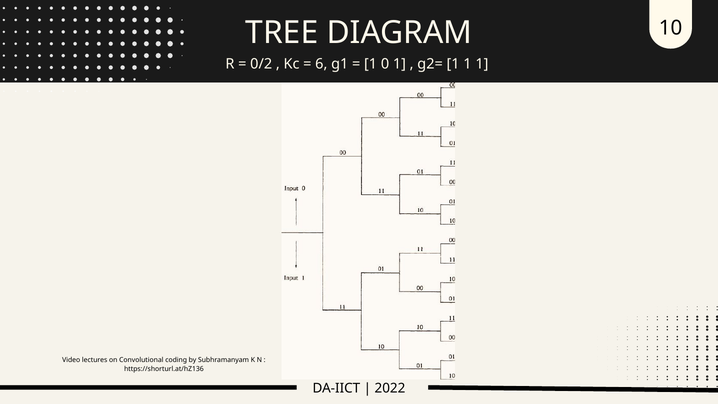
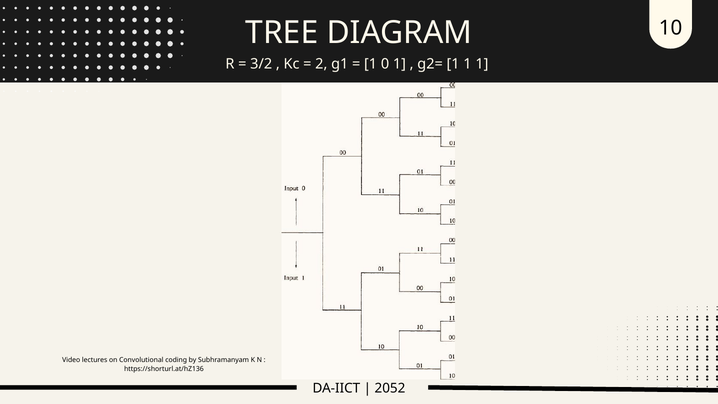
0/2: 0/2 -> 3/2 (261, 64)
6: 6 -> 2 (321, 64)
2022: 2022 -> 2052 (390, 388)
